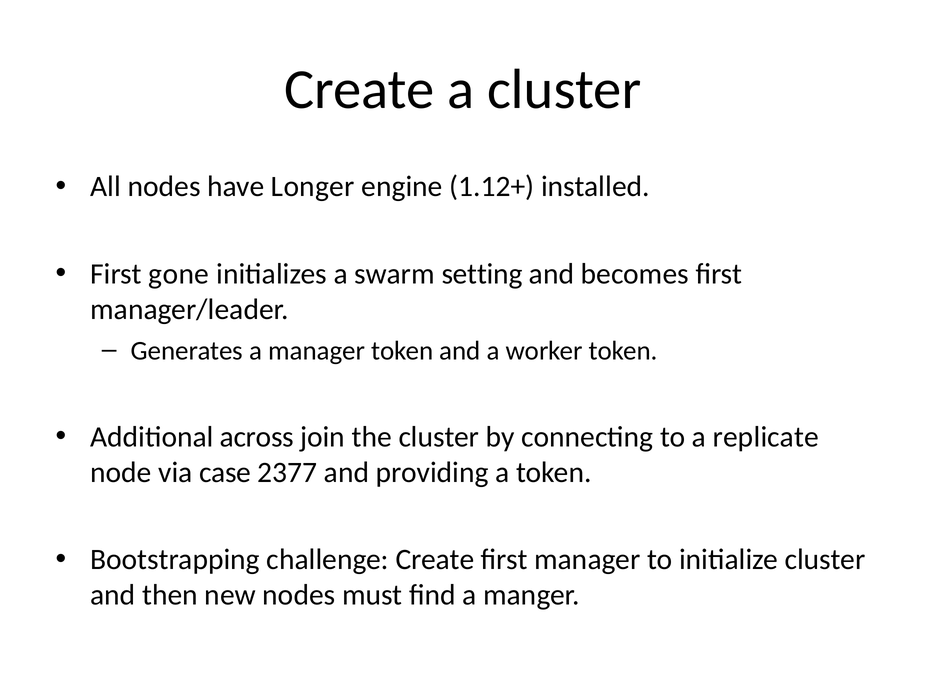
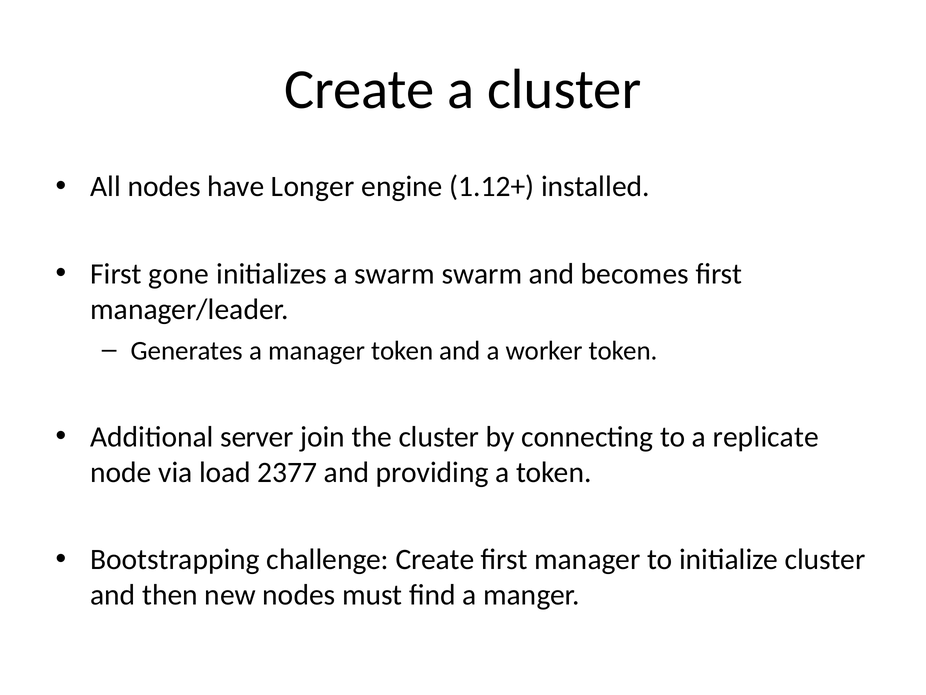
swarm setting: setting -> swarm (482, 274)
across: across -> server (257, 436)
case: case -> load (225, 472)
